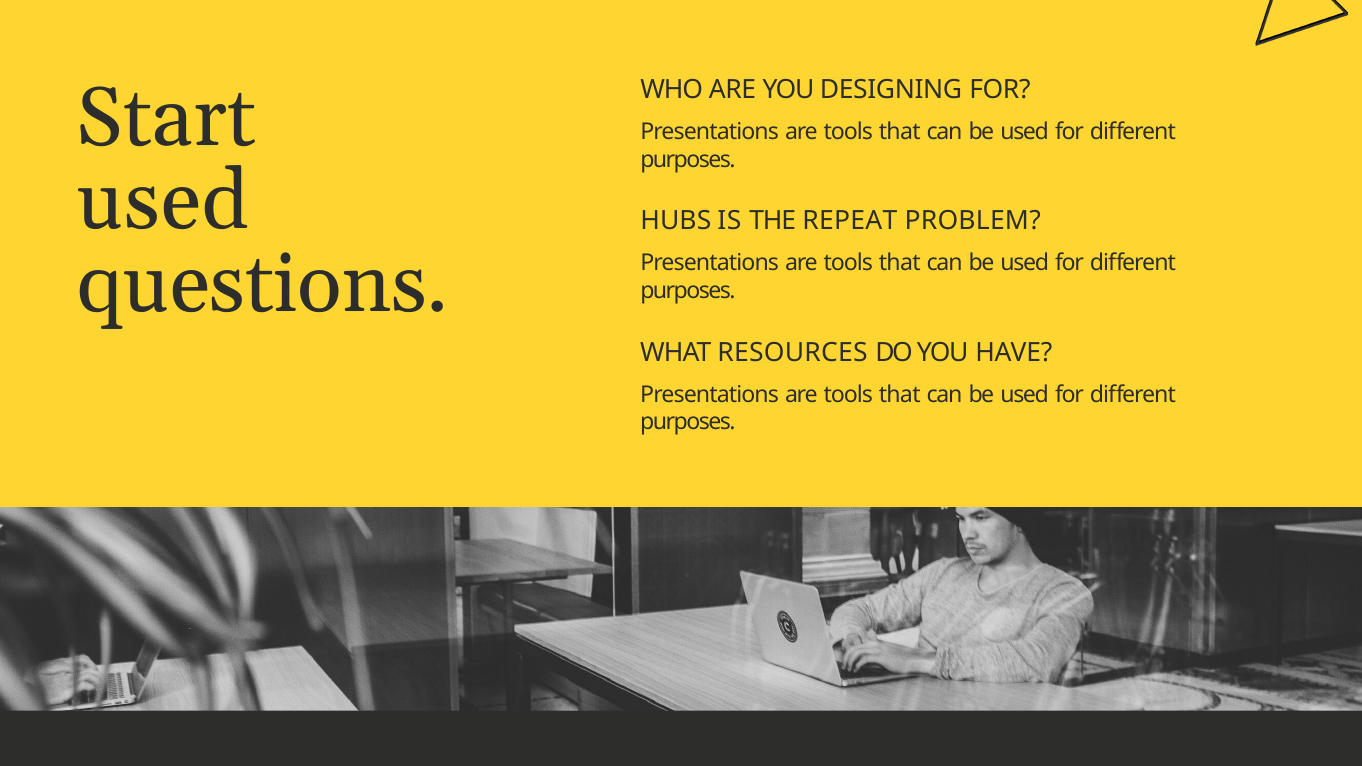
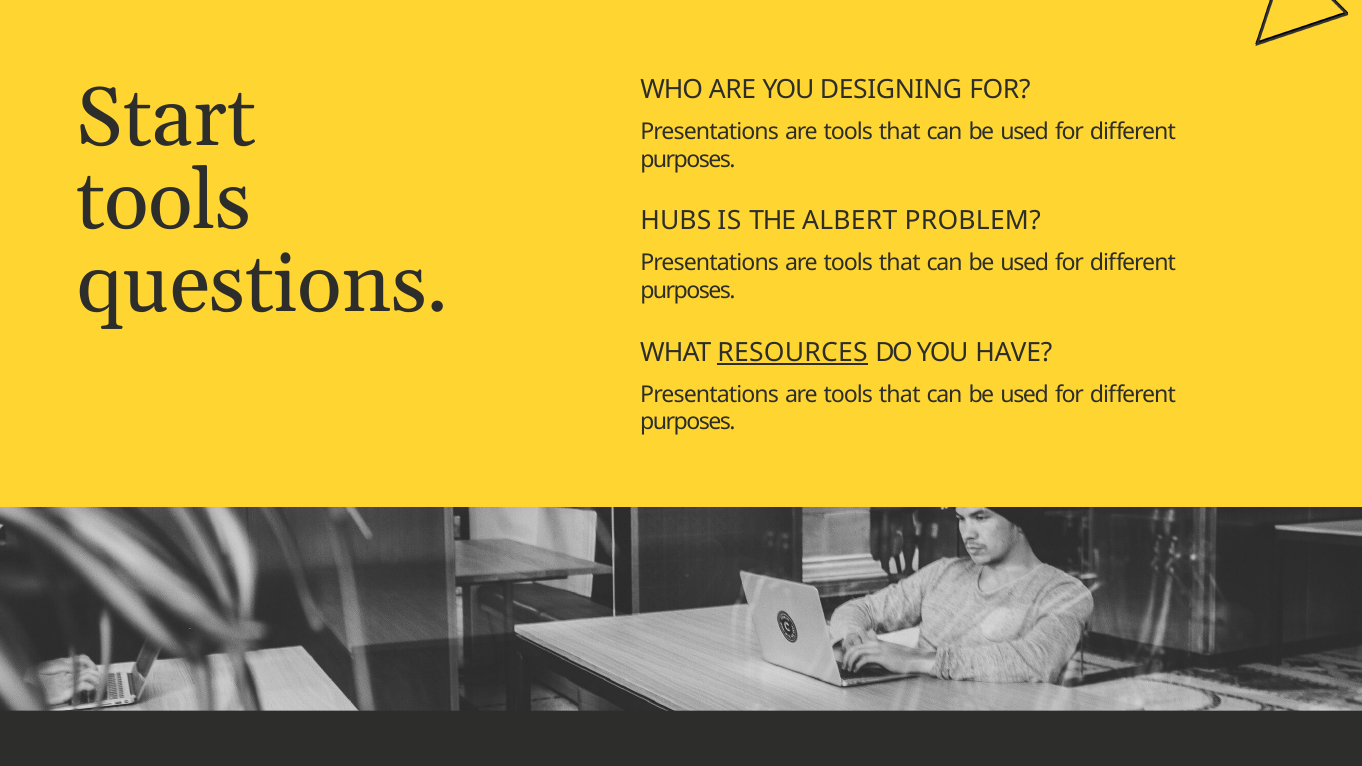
used: used -> tools (164, 201)
REPEAT: REPEAT -> ALBERT (850, 221)
RESOURCES underline: none -> present (793, 353)
